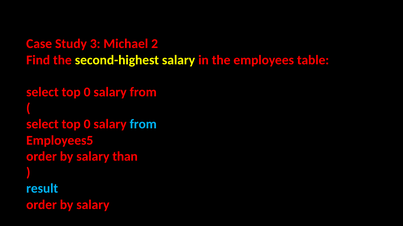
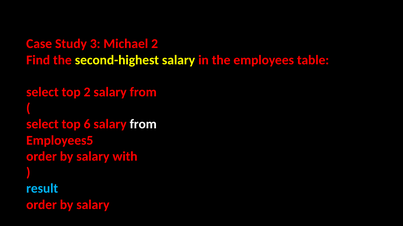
0: 0 -> 2 (87, 92)
0: 0 -> 6 (87, 125)
from colour: light blue -> white (143, 125)
than: than -> with (125, 157)
